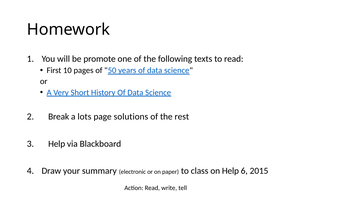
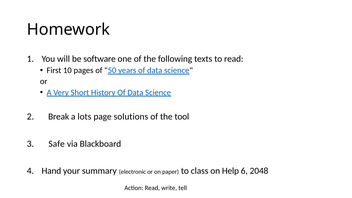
promote: promote -> software (100, 59)
rest: rest -> tool (182, 117)
Help: Help -> Safe (57, 144)
Draw: Draw -> Hand (51, 171)
2015: 2015 -> 2048 (259, 171)
